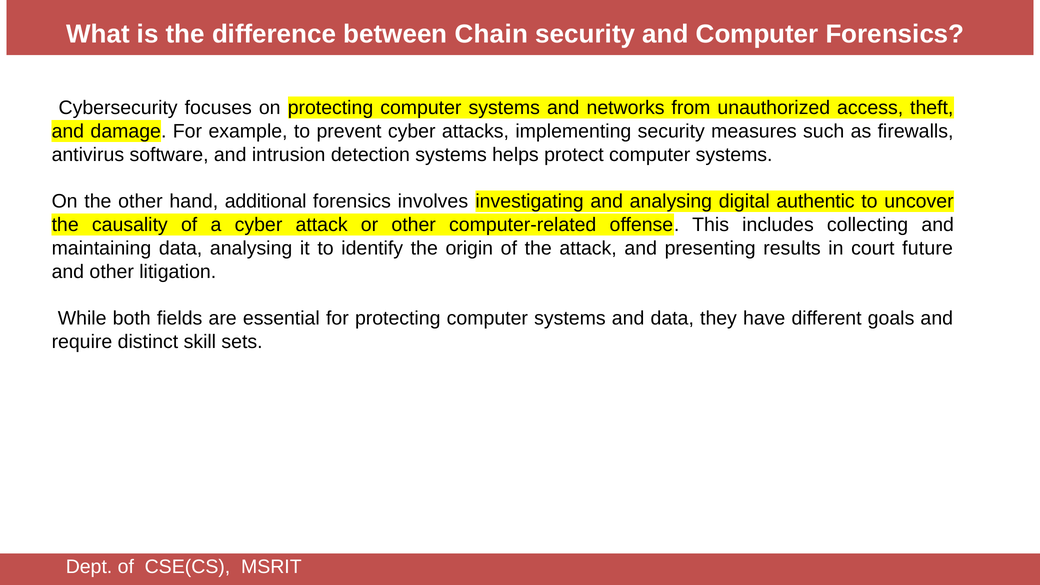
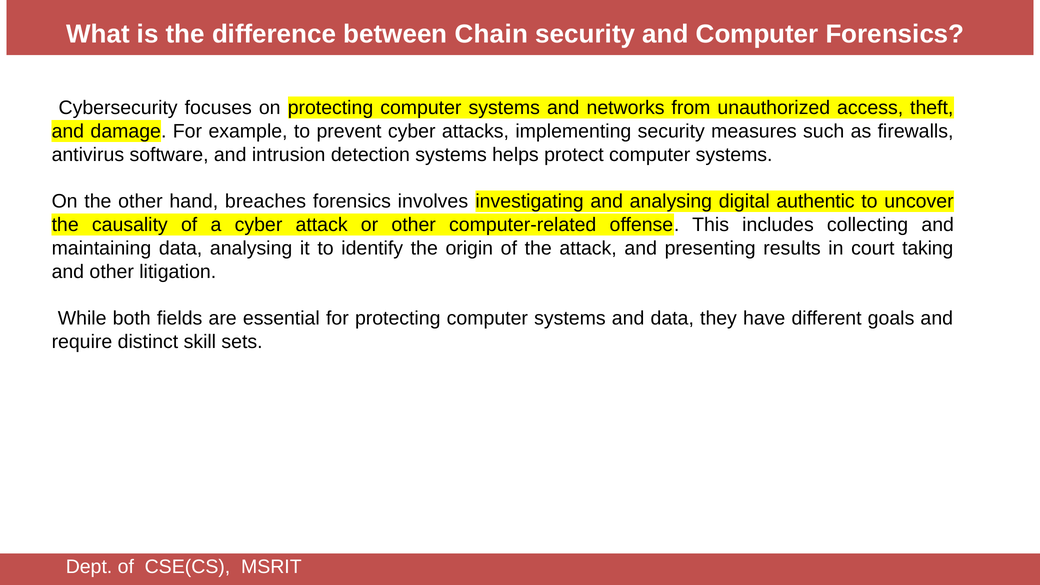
additional: additional -> breaches (266, 202)
future: future -> taking (928, 248)
